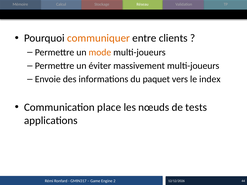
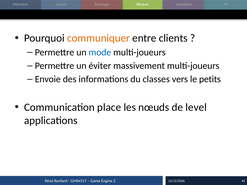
mode colour: orange -> blue (100, 52)
paquet: paquet -> classes (156, 79)
index: index -> petits (210, 79)
tests: tests -> level (196, 107)
